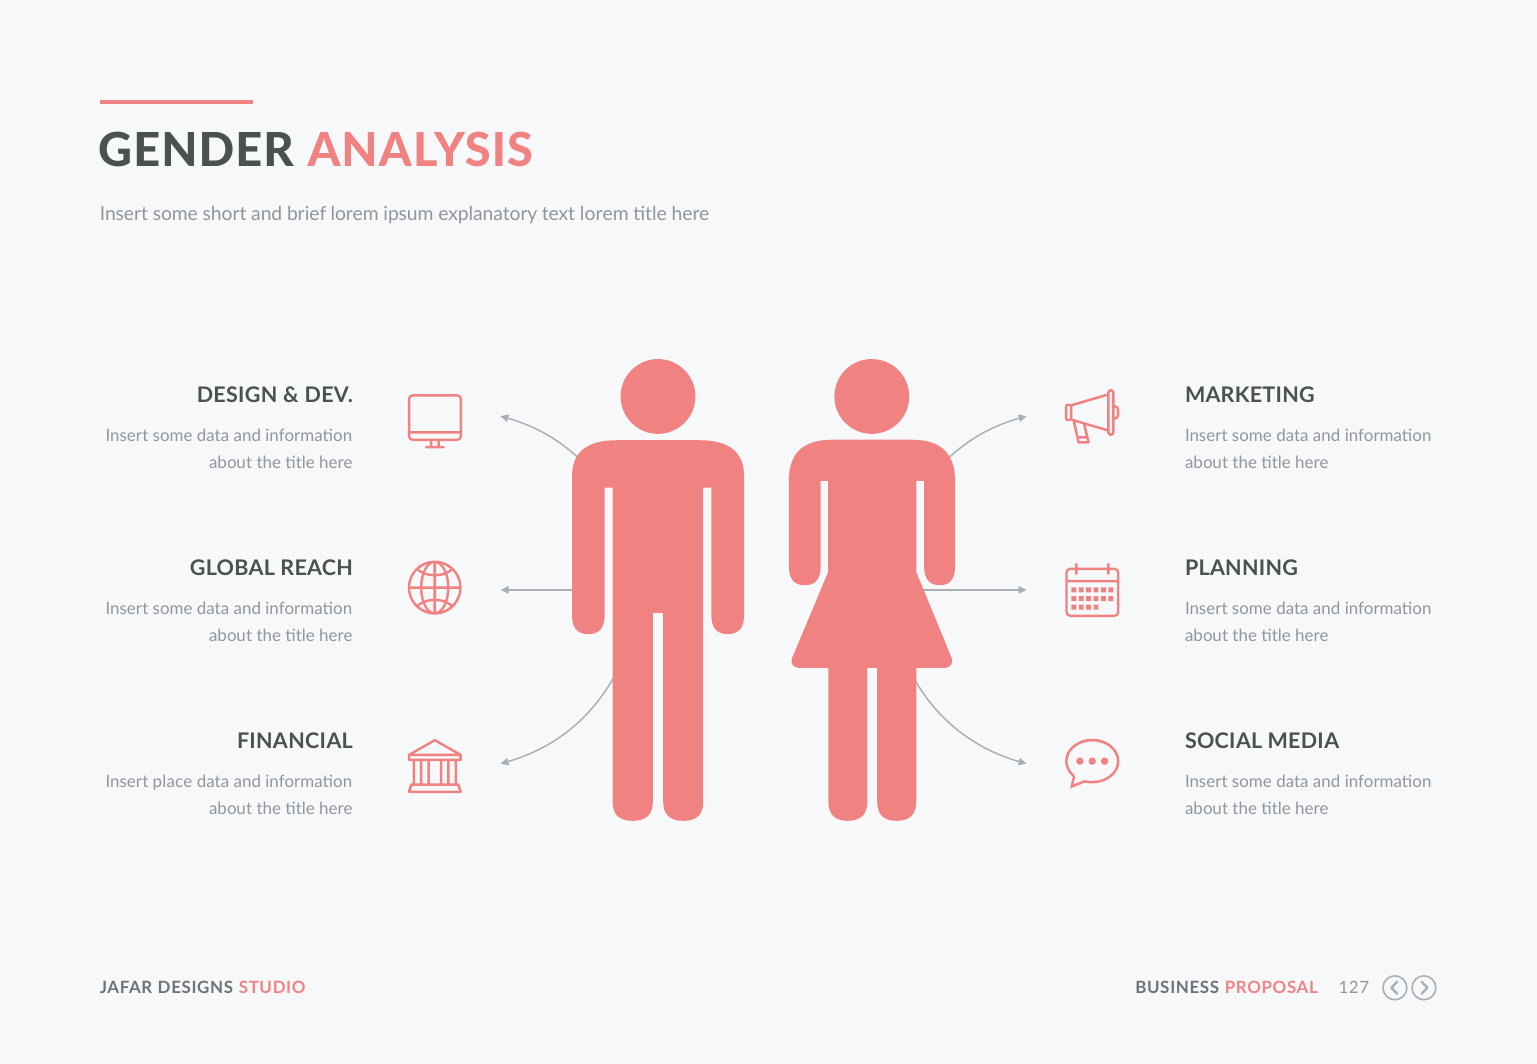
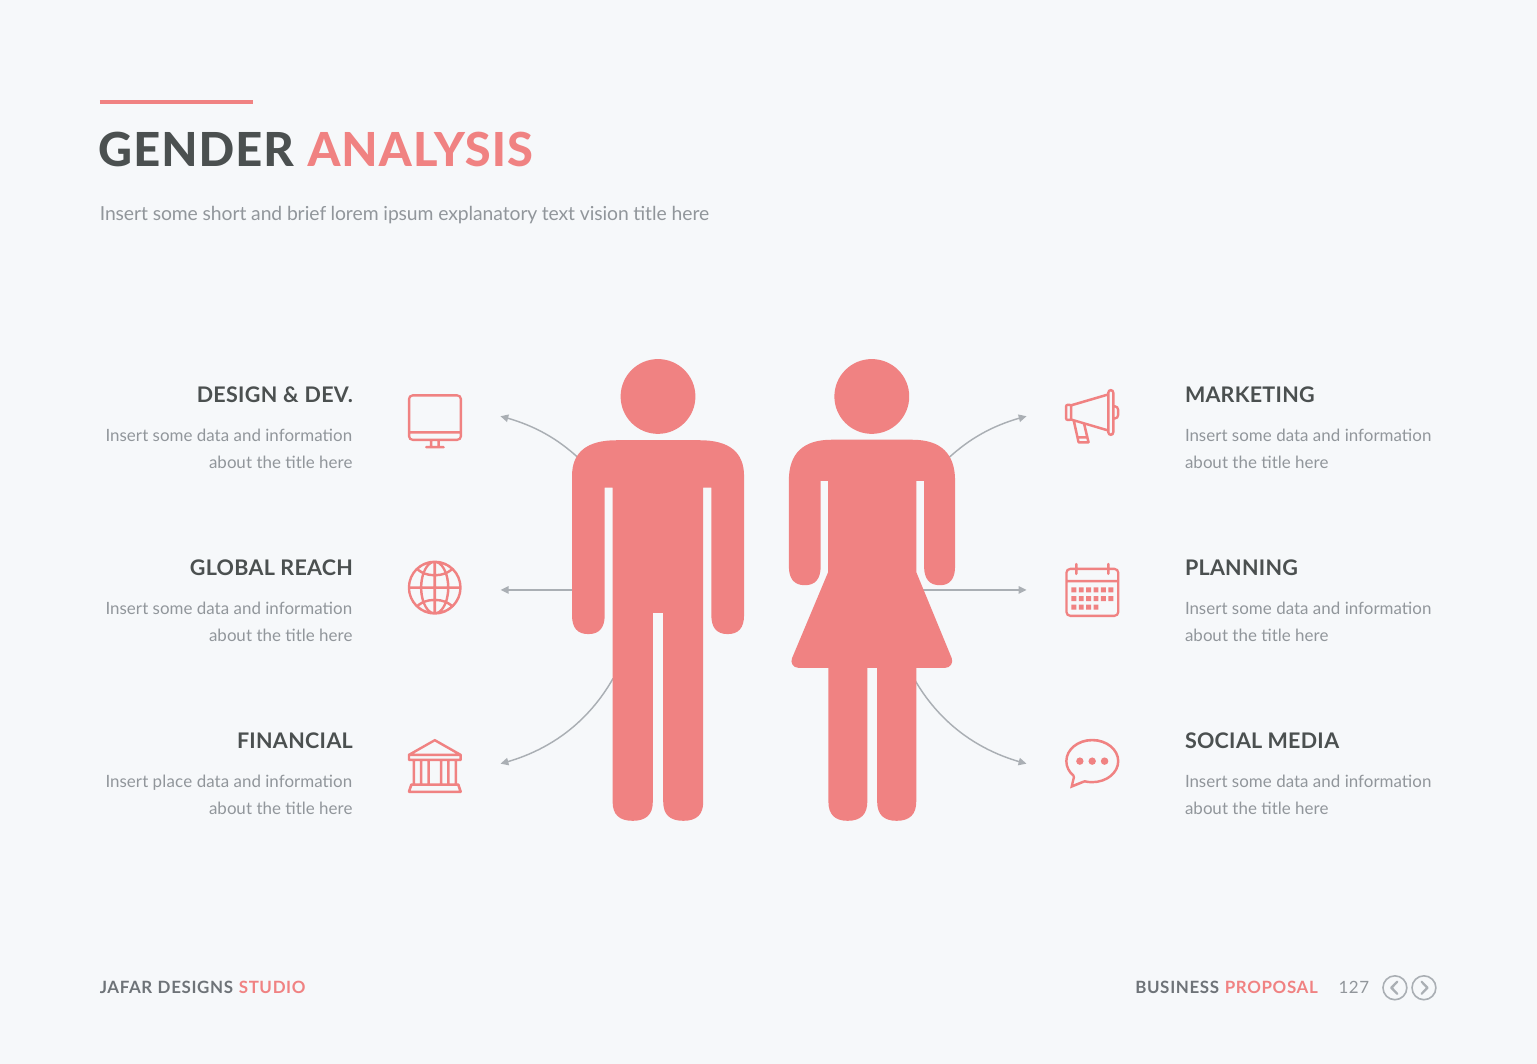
text lorem: lorem -> vision (604, 214)
